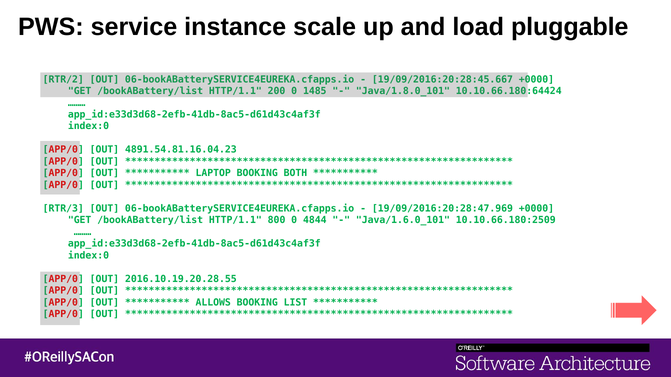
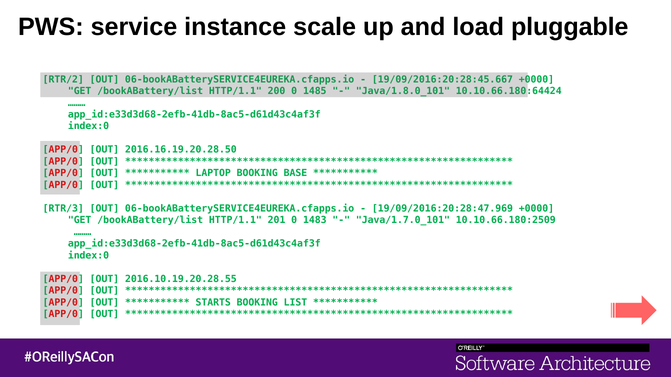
4891.54.81.16.04.23: 4891.54.81.16.04.23 -> 2016.16.19.20.28.50 (181, 150)
BOTH: BOTH -> BASE (295, 173)
800: 800 -> 201 (277, 220)
4844: 4844 -> 1483 (315, 220)
Java/1.6.0_101: Java/1.6.0_101 -> Java/1.7.0_101 (403, 220)
ALLOWS: ALLOWS -> STARTS (213, 303)
